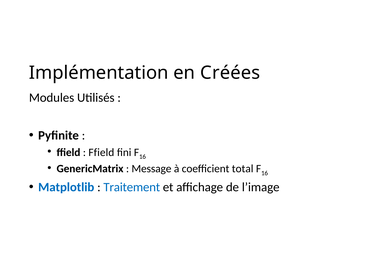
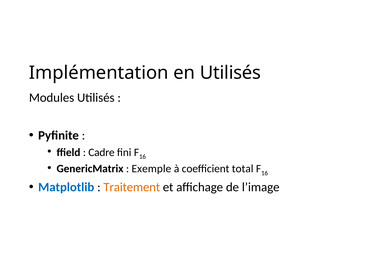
en Créées: Créées -> Utilisés (230, 73)
Ffield: Ffield -> Cadre (101, 152)
Message: Message -> Exemple (151, 169)
Traitement colour: blue -> orange (132, 187)
